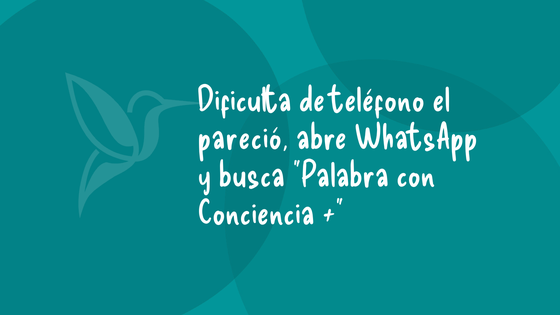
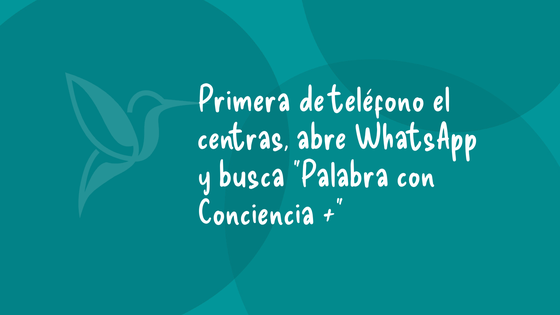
Dificulta: Dificulta -> Primera (244, 100)
pareció: pareció -> centras (243, 138)
